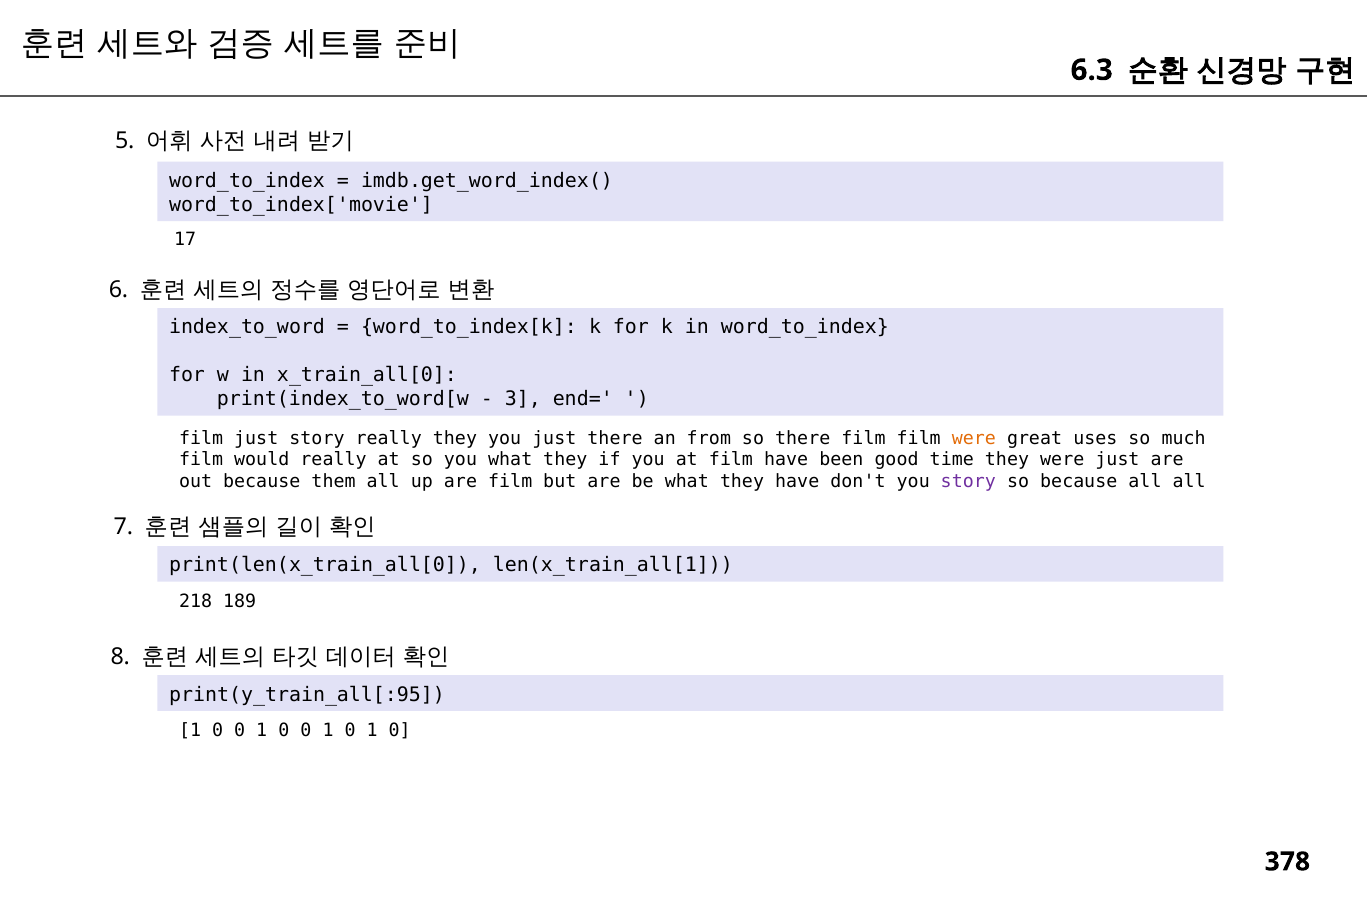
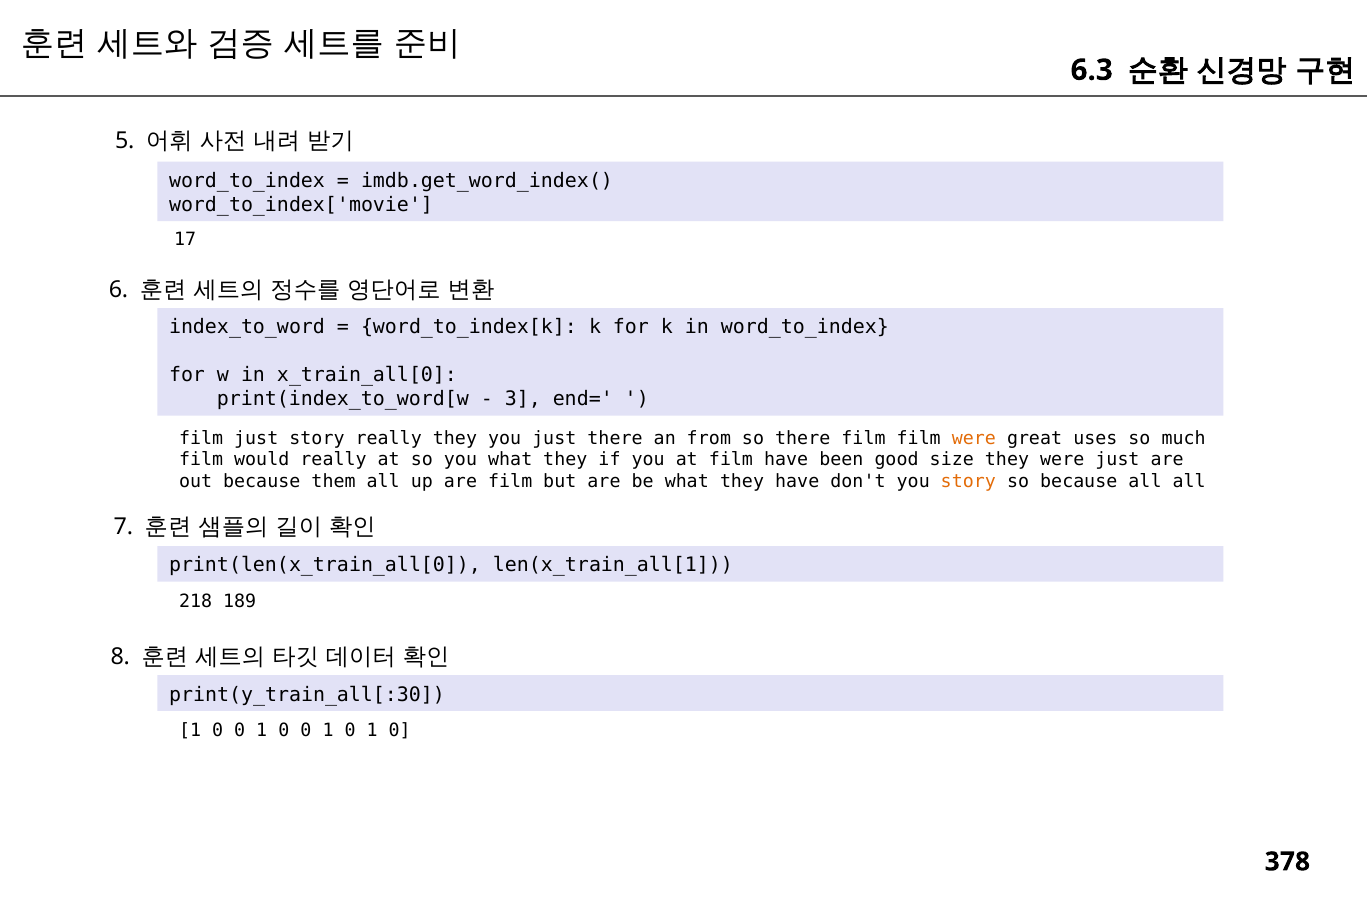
time: time -> size (952, 460)
story colour: purple -> orange (968, 482)
print(y_train_all[:95: print(y_train_all[:95 -> print(y_train_all[:30 (307, 694)
